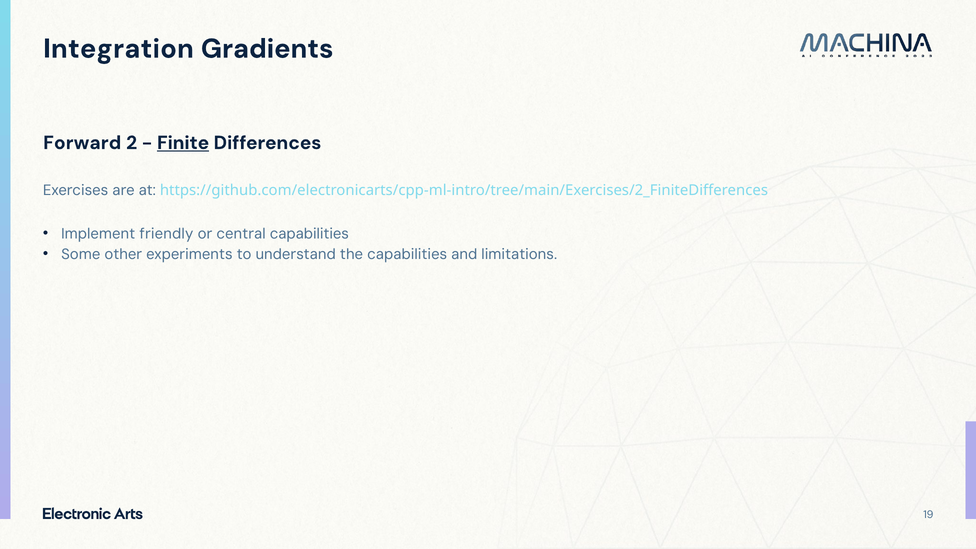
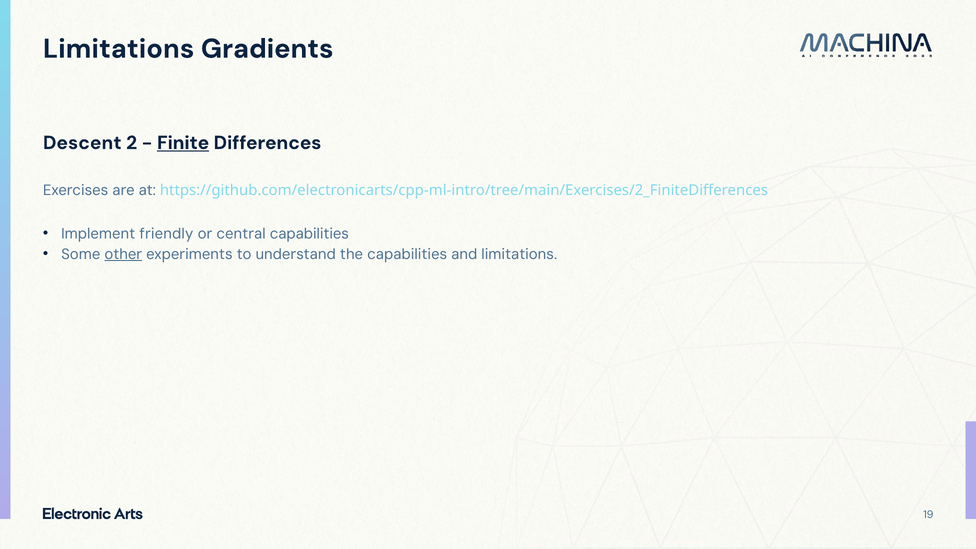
Integration: Integration -> Limitations (119, 49)
Forward: Forward -> Descent (82, 143)
other underline: none -> present (123, 254)
